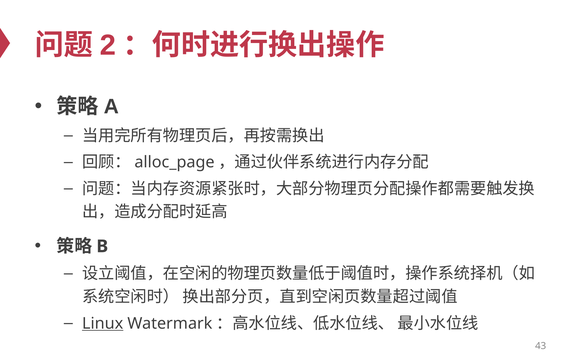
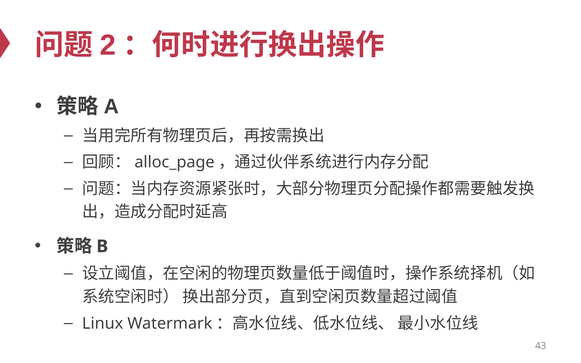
Linux underline: present -> none (103, 324)
